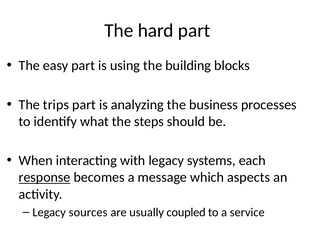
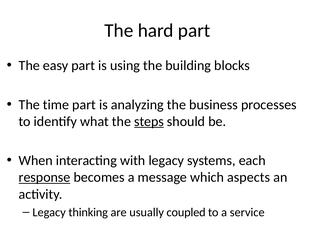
trips: trips -> time (56, 105)
steps underline: none -> present (149, 122)
sources: sources -> thinking (88, 212)
